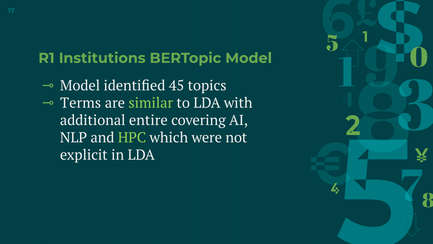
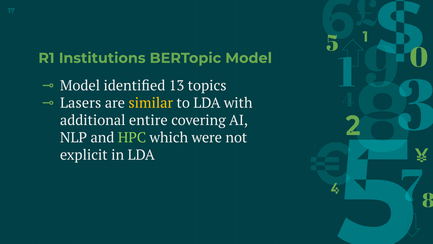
45: 45 -> 13 (177, 86)
Terms: Terms -> Lasers (81, 103)
similar colour: light green -> yellow (151, 103)
